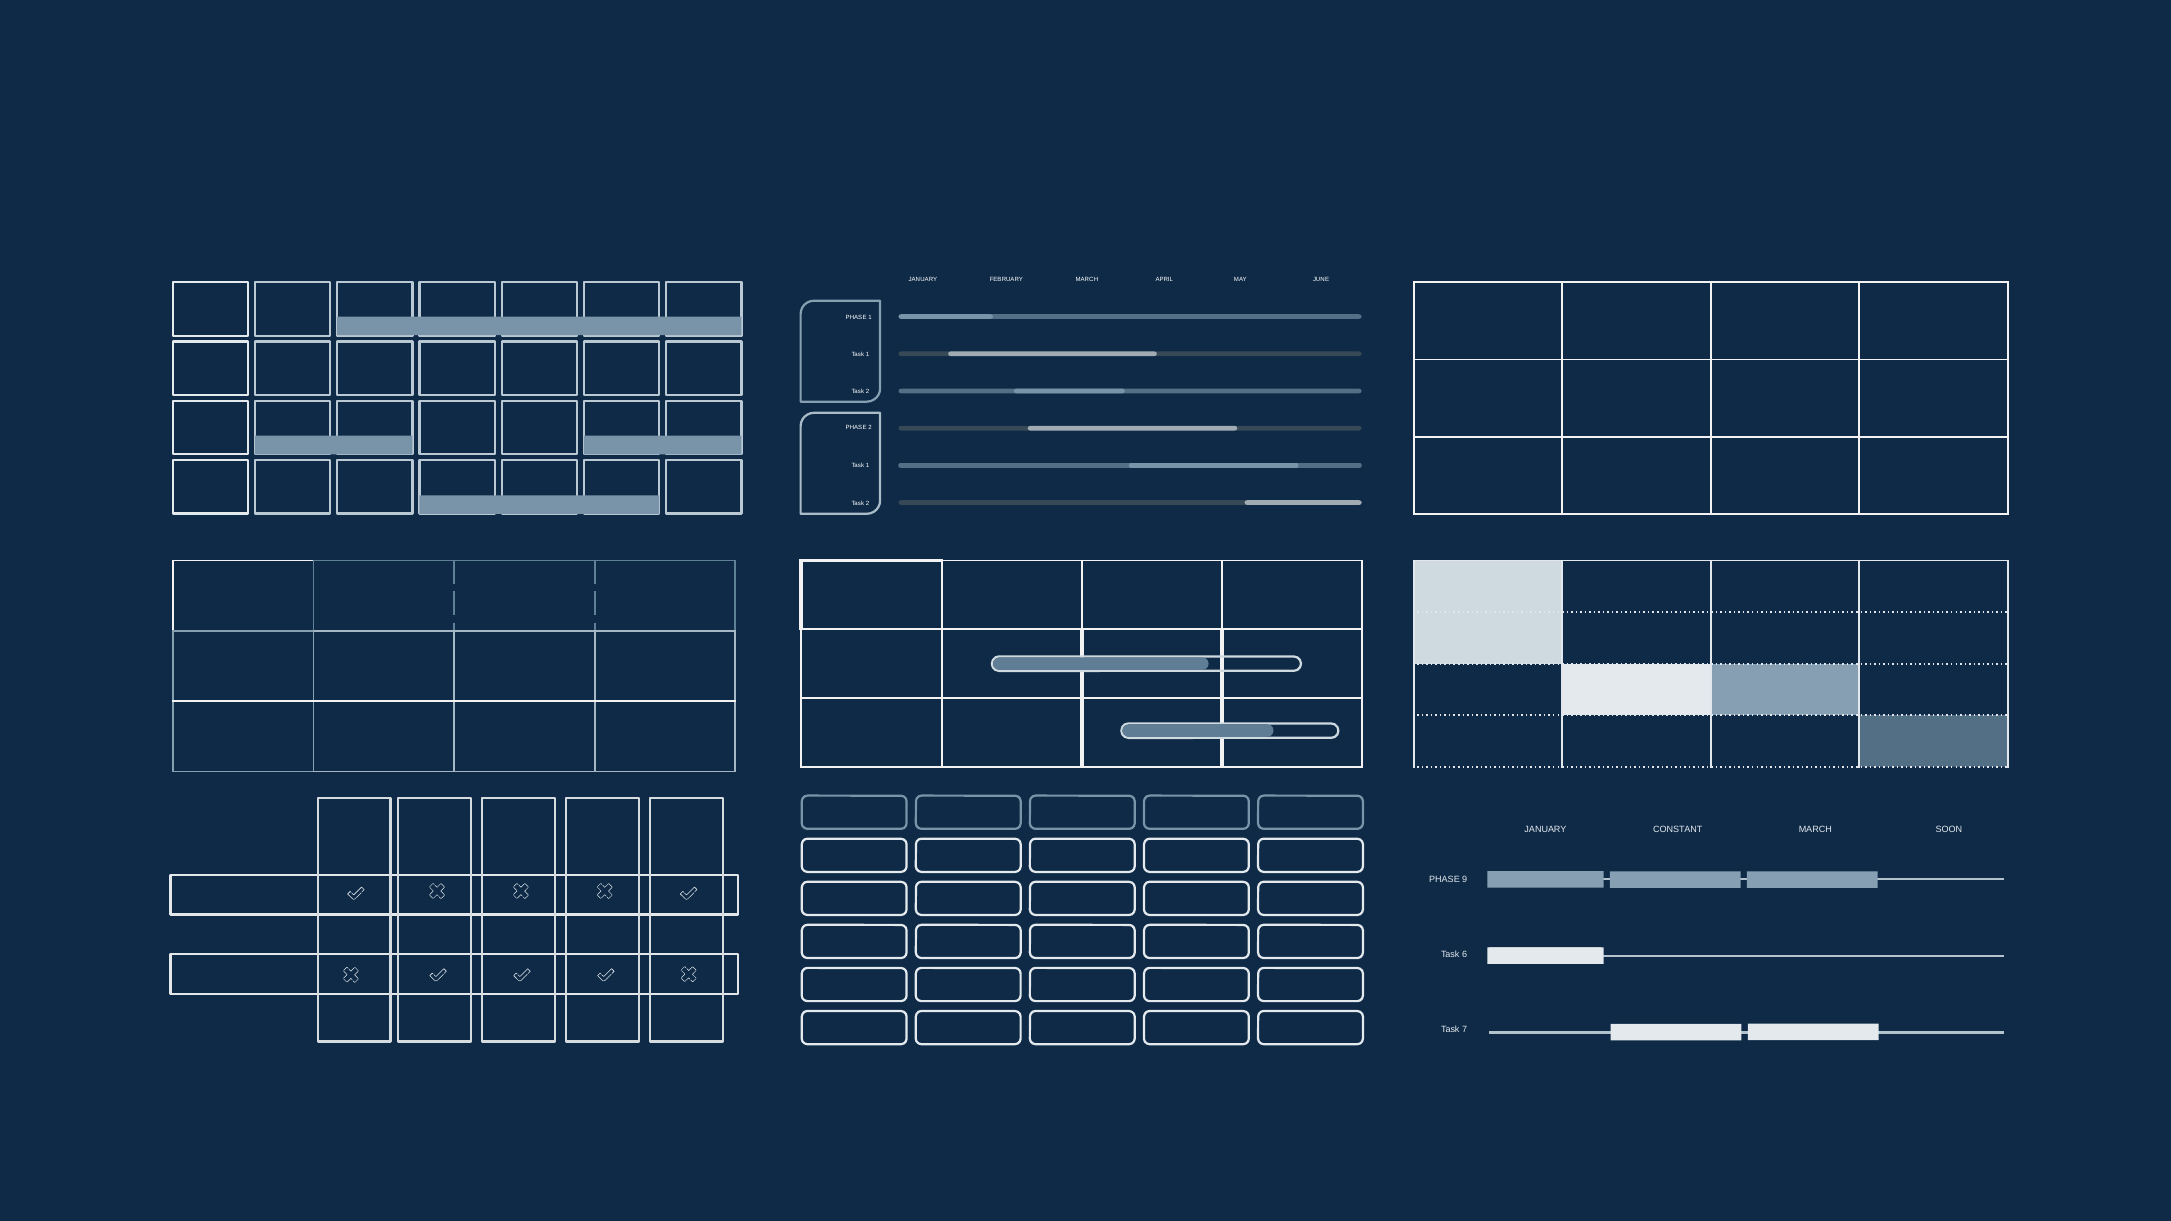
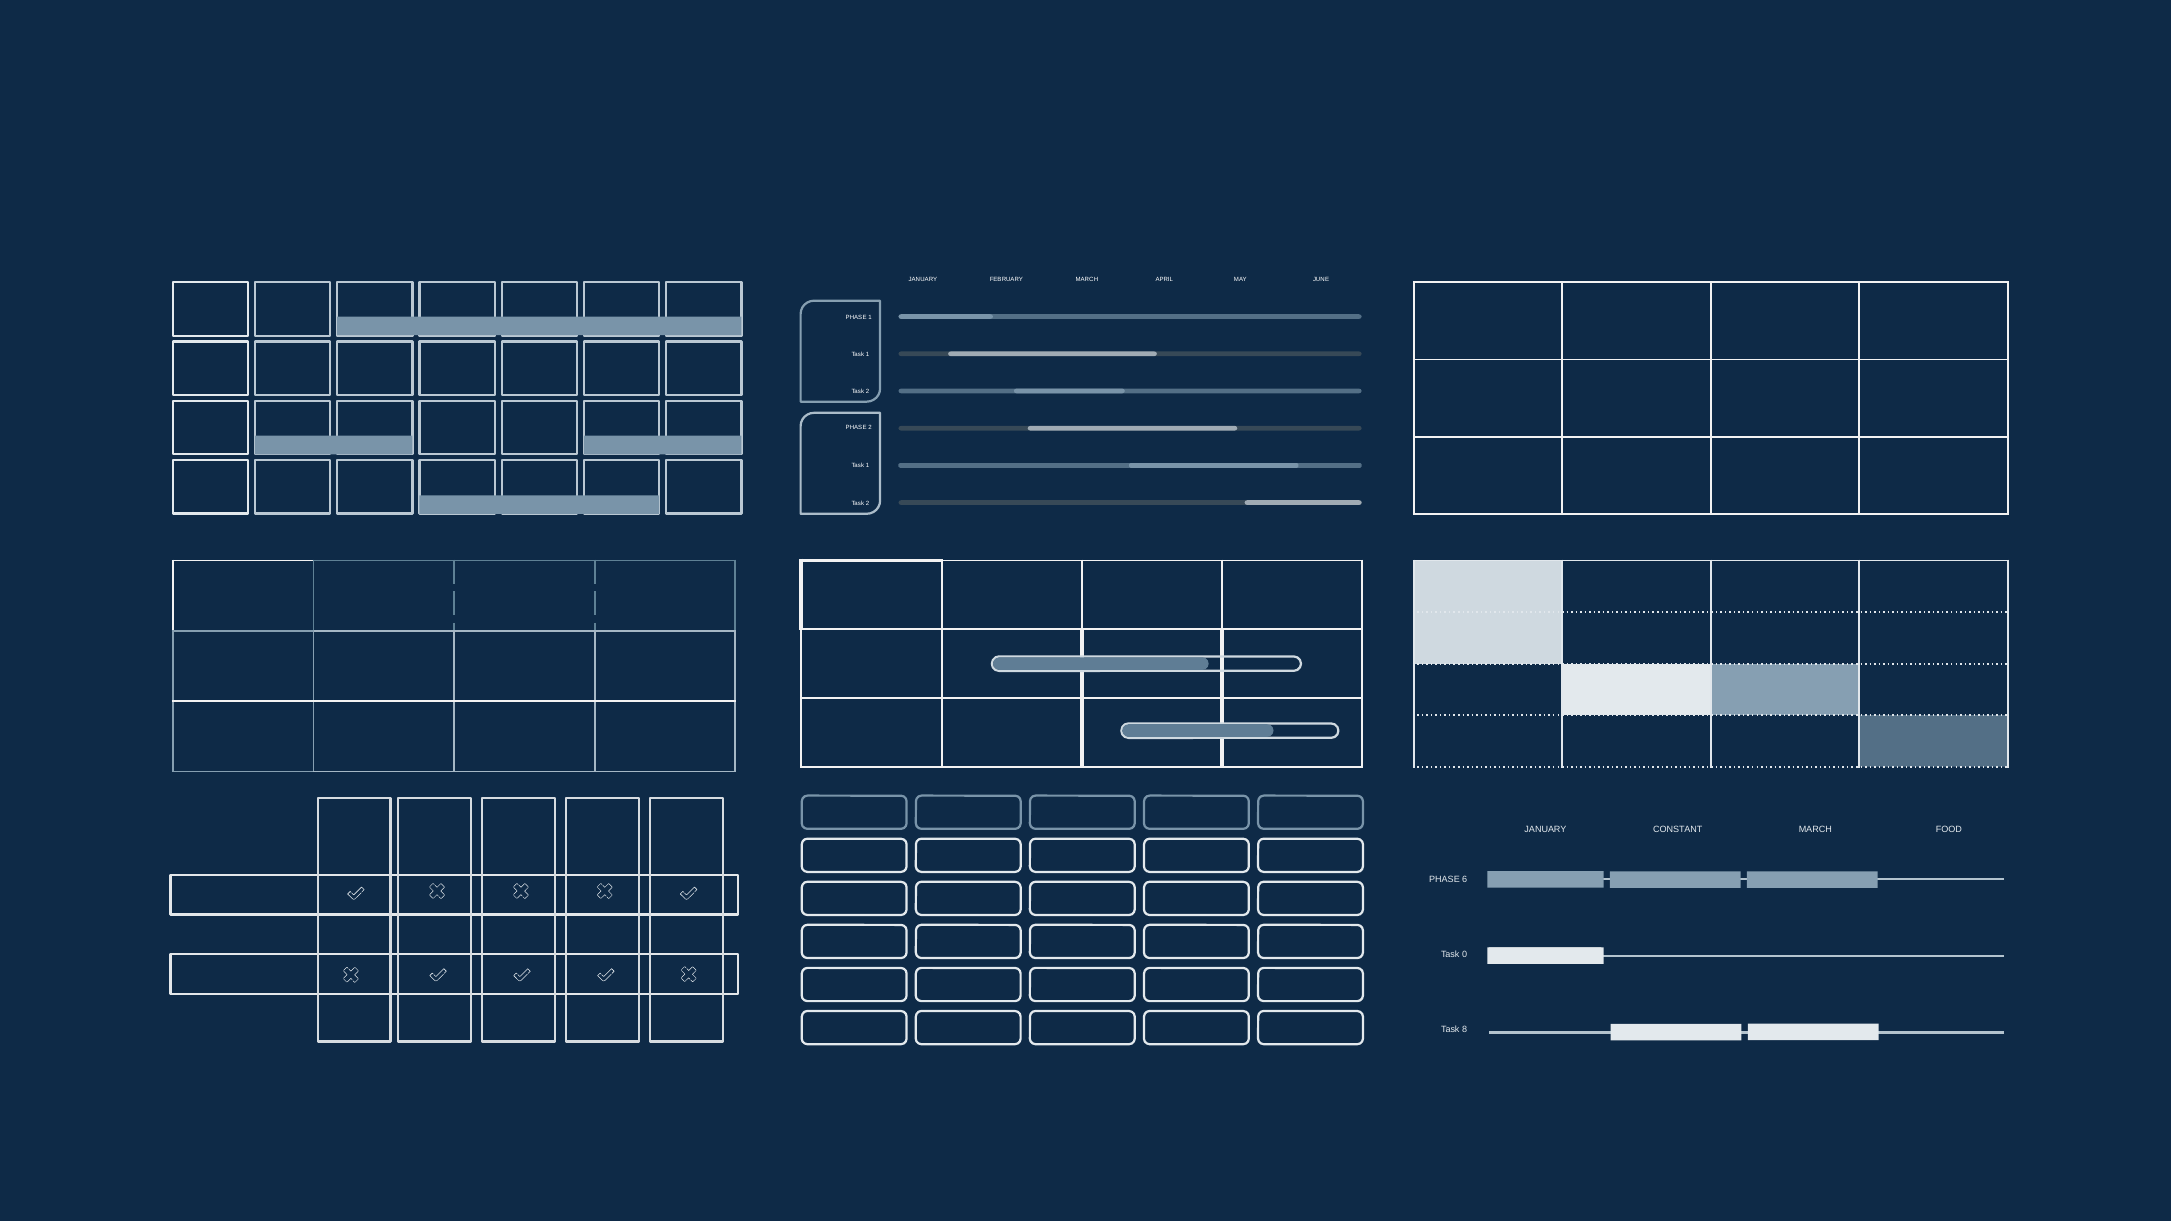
SOON: SOON -> FOOD (1949, 830)
9: 9 -> 6 (1465, 880)
6: 6 -> 0 (1465, 955)
7: 7 -> 8 (1465, 1030)
